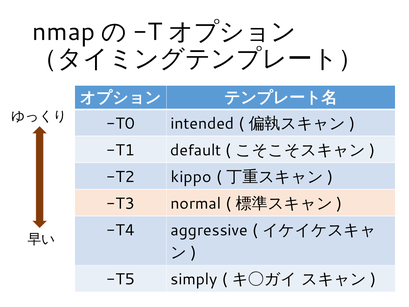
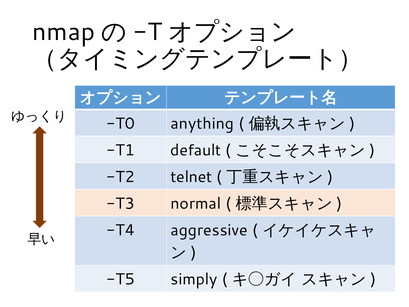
intended: intended -> anything (202, 124)
kippo: kippo -> telnet (191, 177)
